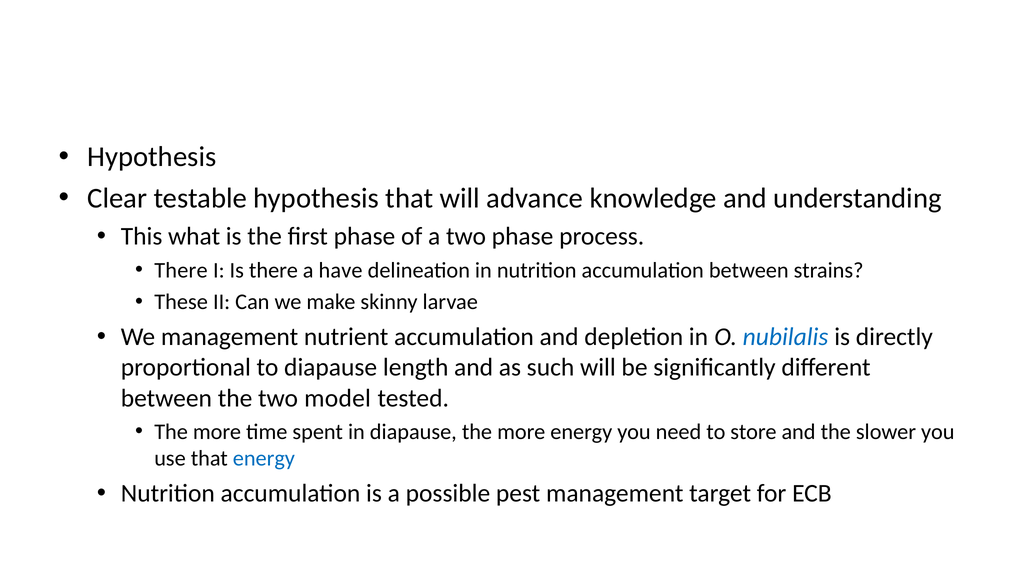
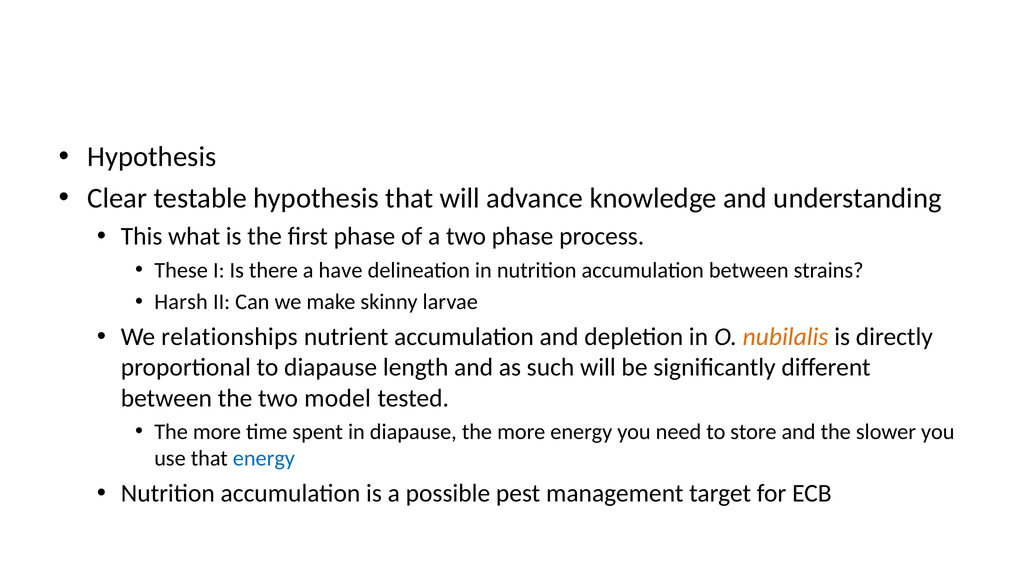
There: There -> These (181, 270)
These: These -> Harsh (181, 302)
We management: management -> relationships (229, 337)
nubilalis colour: blue -> orange (786, 337)
